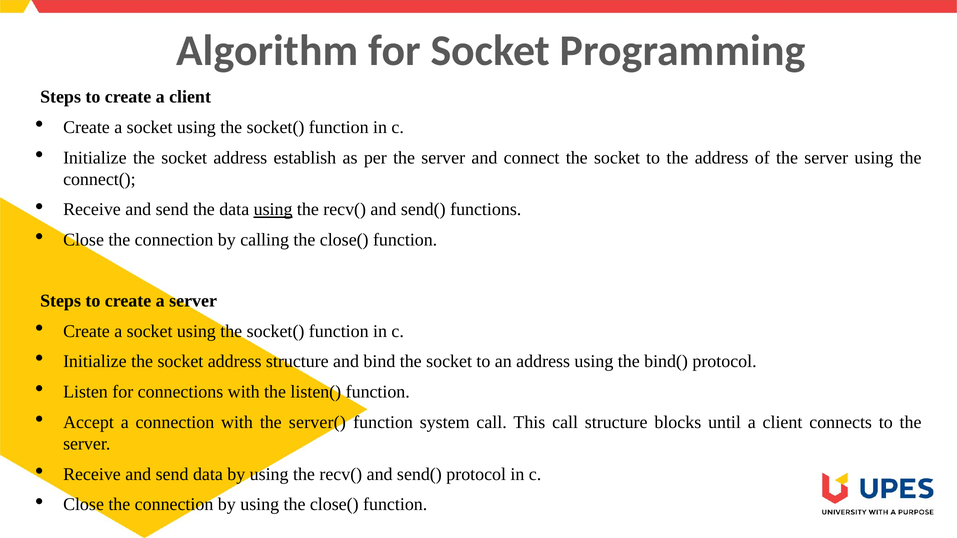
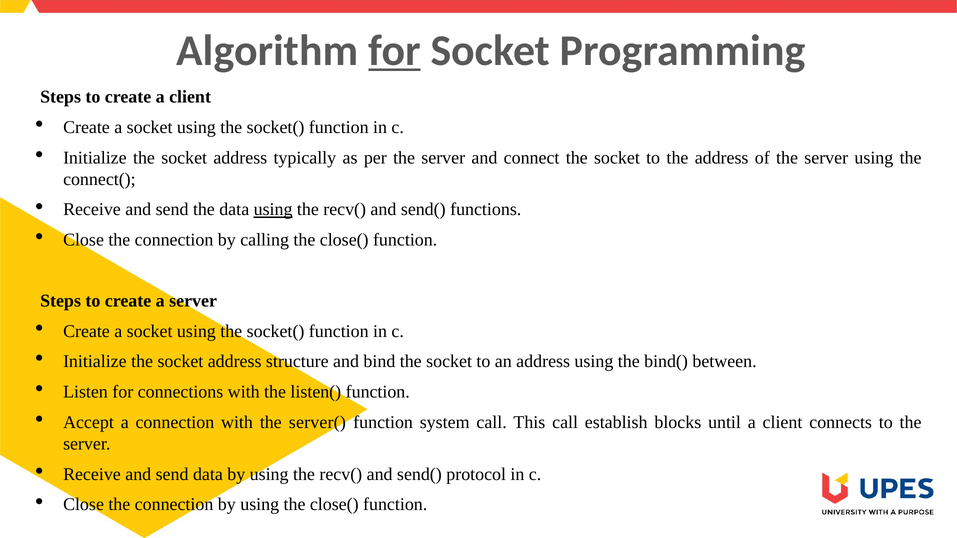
for underline: none -> present (395, 51)
establish: establish -> typically (305, 158)
bind( protocol: protocol -> between (725, 362)
call structure: structure -> establish (616, 423)
